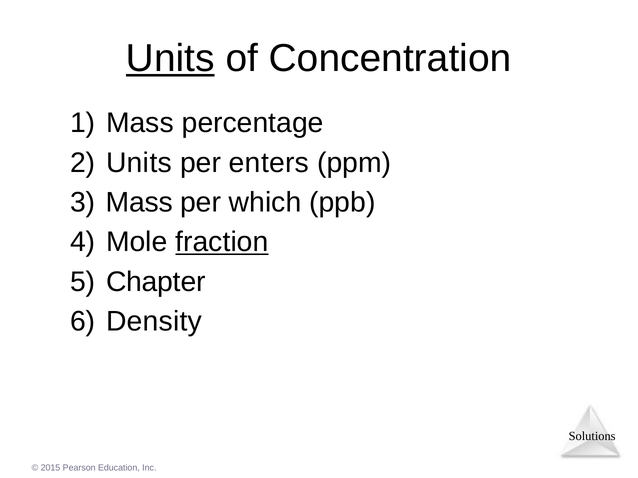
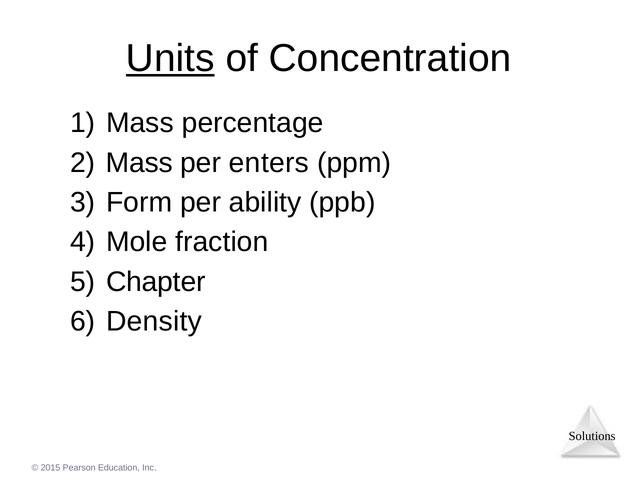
Units: Units -> Mass (139, 163)
Mass: Mass -> Form (139, 203)
which: which -> ability (265, 203)
fraction underline: present -> none (222, 242)
